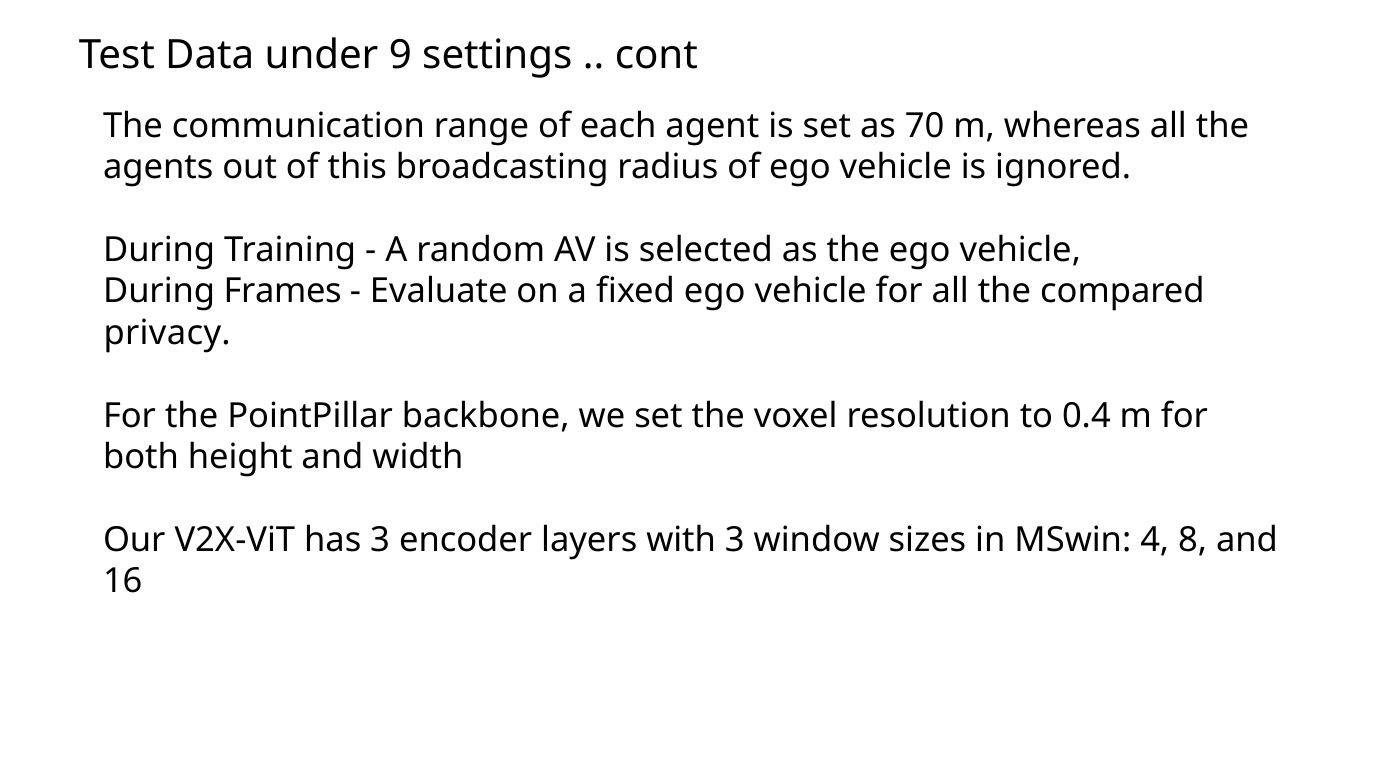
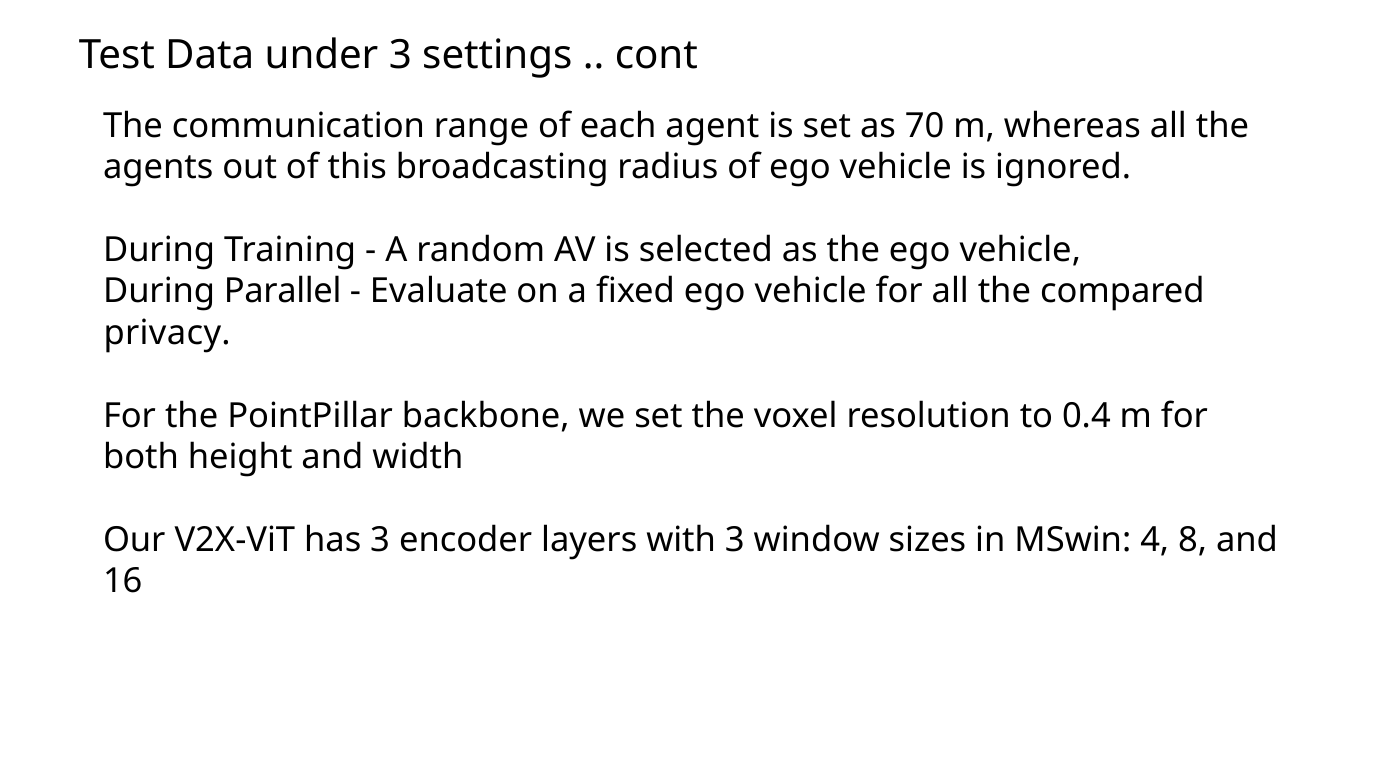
under 9: 9 -> 3 (400, 55)
Frames: Frames -> Parallel (283, 291)
